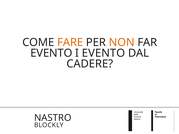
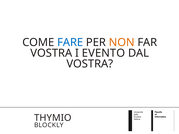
FARE colour: orange -> blue (70, 43)
EVENTO: EVENTO -> VOSTRA (51, 53)
CADERE: CADERE -> VOSTRA (90, 64)
NASTRO: NASTRO -> THYMIO (53, 118)
